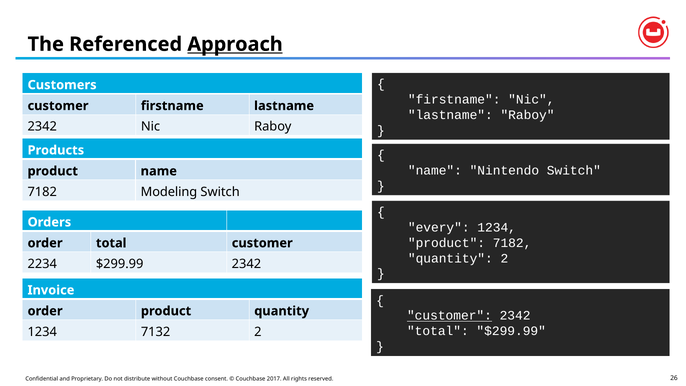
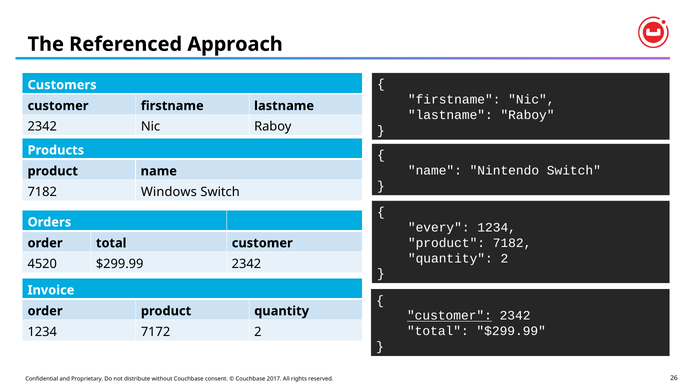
Approach underline: present -> none (235, 44)
Modeling: Modeling -> Windows (169, 192)
2234: 2234 -> 4520 (42, 264)
7132: 7132 -> 7172 (156, 332)
